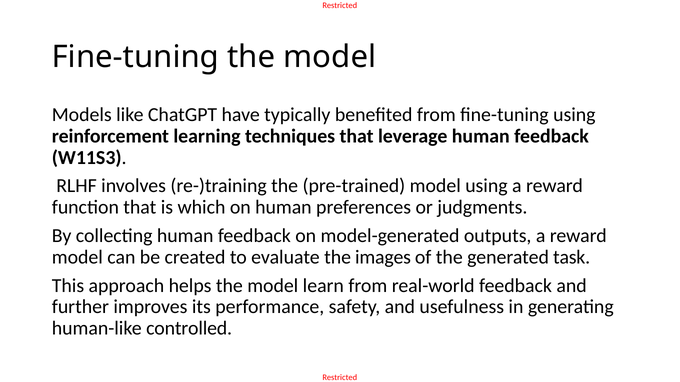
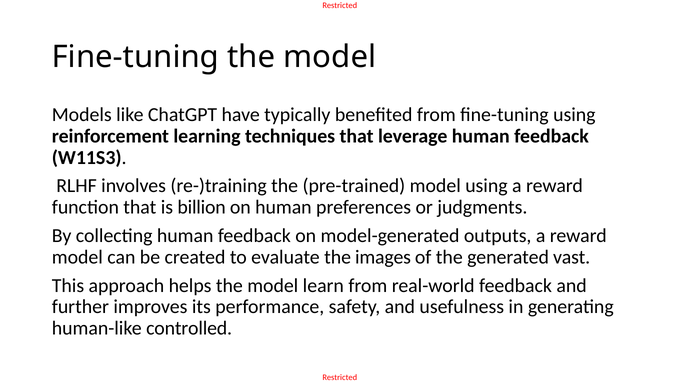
which: which -> billion (202, 208)
task: task -> vast (572, 257)
